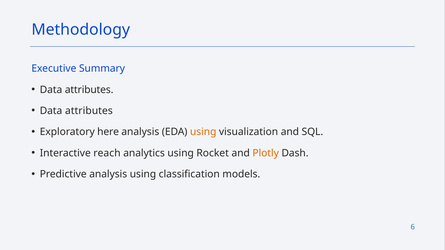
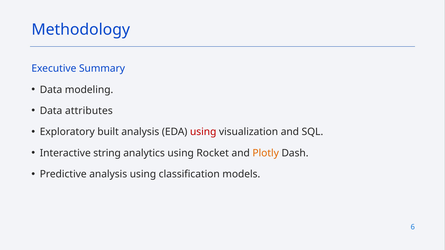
attributes: attributes -> modeling (89, 90)
here: here -> built (108, 132)
using colour: orange -> red (203, 132)
reach: reach -> string (107, 153)
